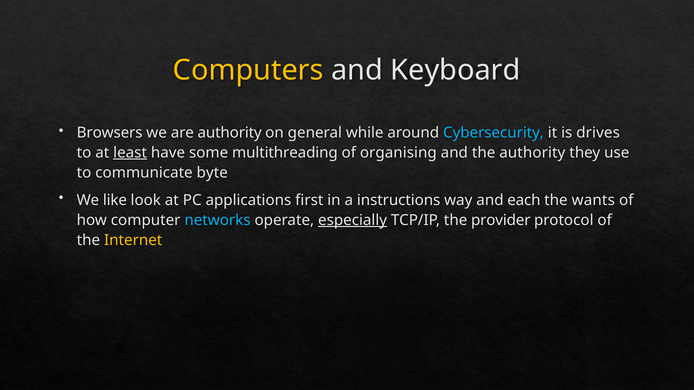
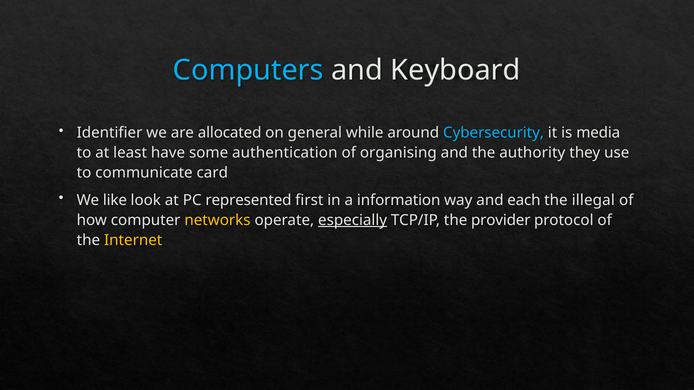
Computers colour: yellow -> light blue (248, 70)
Browsers: Browsers -> Identifier (110, 133)
are authority: authority -> allocated (230, 133)
drives: drives -> media (598, 133)
least underline: present -> none (130, 153)
multithreading: multithreading -> authentication (285, 153)
byte: byte -> card (212, 173)
applications: applications -> represented (248, 200)
instructions: instructions -> information (399, 200)
wants: wants -> illegal (593, 200)
networks colour: light blue -> yellow (218, 220)
